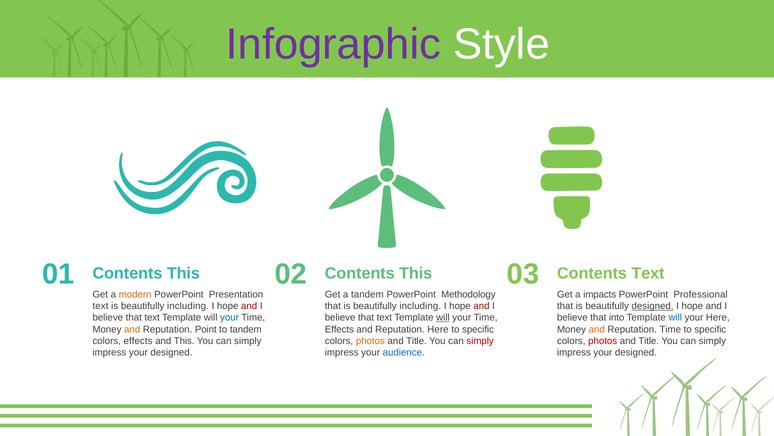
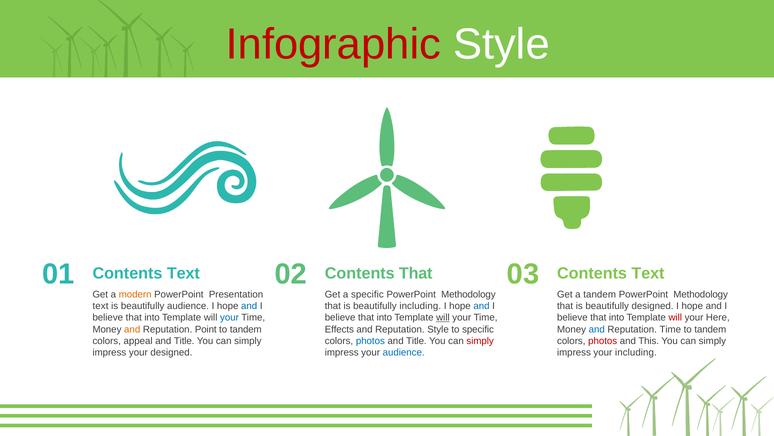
Infographic colour: purple -> red (333, 44)
01 Contents This: This -> Text (183, 273)
02 Contents This: This -> That (416, 273)
a tandem: tandem -> specific (367, 294)
a impacts: impacts -> tandem (600, 294)
Professional: Professional -> Methodology (701, 294)
including: including -> audience (188, 306)
and colour: red -> blue (249, 306)
and colour: red -> blue (481, 306)
designed underline: present -> none (653, 306)
text: text -> into (152, 317)
text: text -> into (384, 317)
will colour: blue -> red (675, 317)
Reputation Here: Here -> Style (438, 329)
and colour: orange -> blue (597, 329)
specific: specific -> tandem (710, 329)
colors effects: effects -> appeal (138, 341)
This: This -> Title (184, 341)
photos colour: orange -> blue (370, 341)
Title: Title -> This (649, 341)
designed: designed -> including (636, 352)
